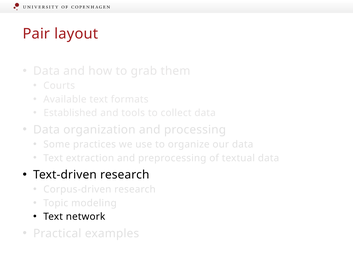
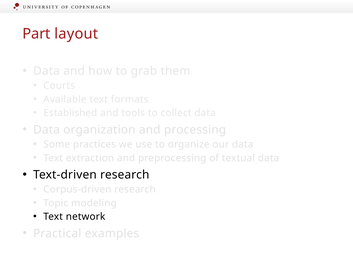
Pair: Pair -> Part (36, 34)
